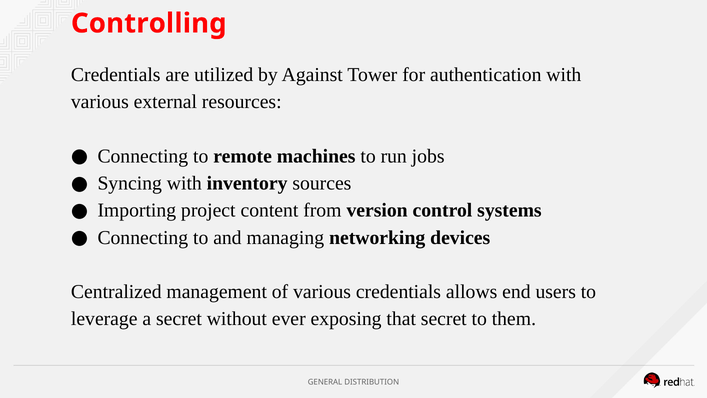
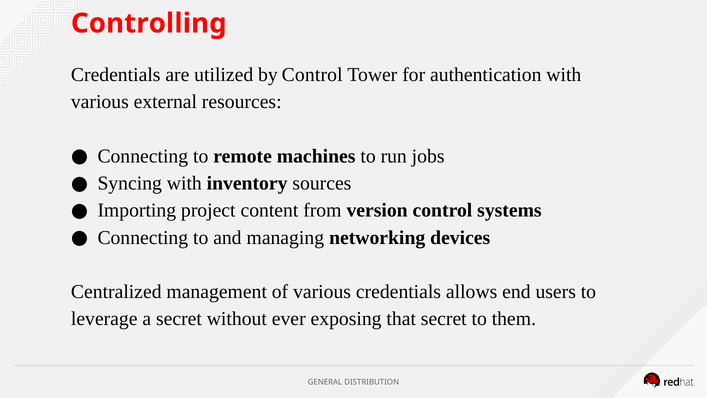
by Against: Against -> Control (312, 75)
